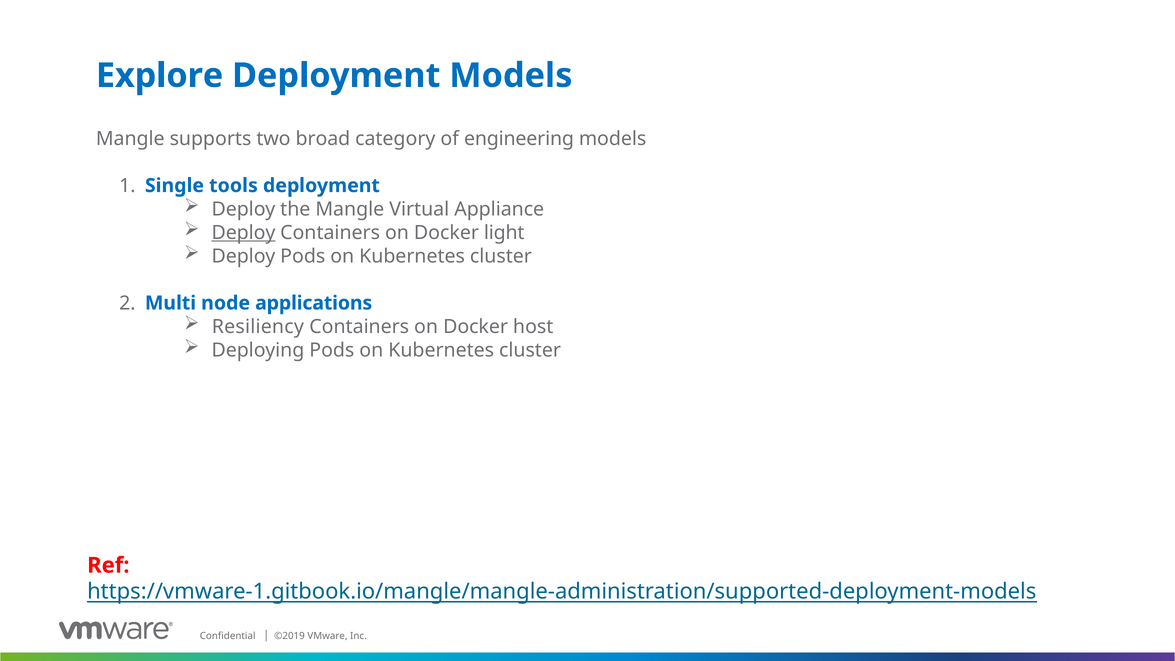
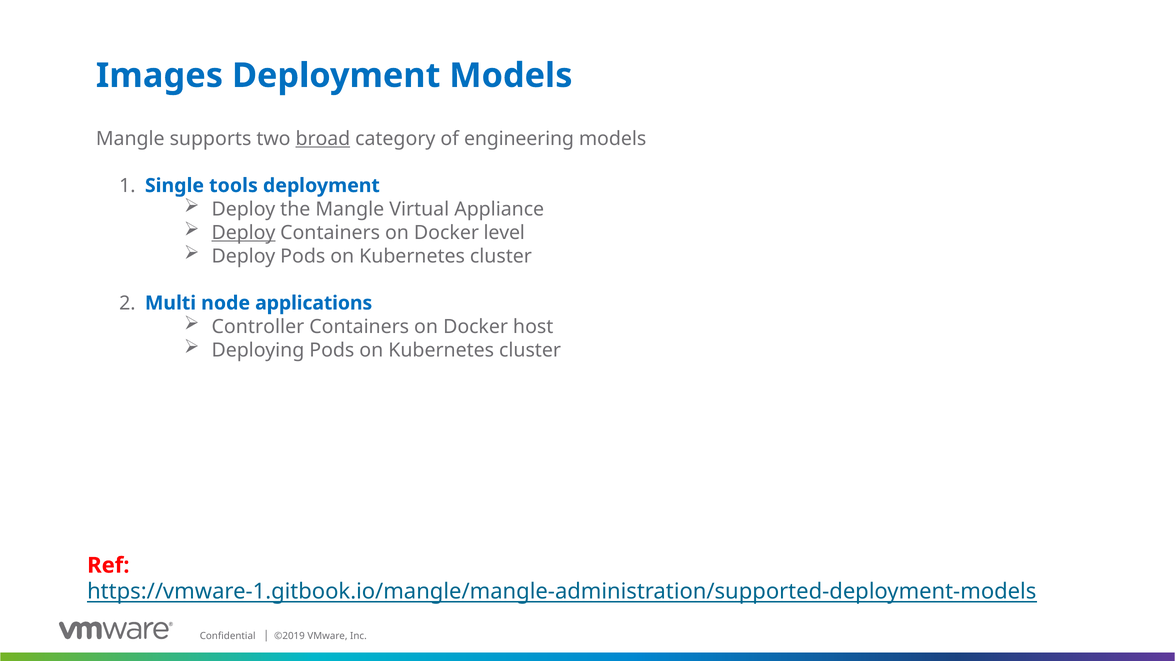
Explore: Explore -> Images (159, 76)
broad underline: none -> present (323, 139)
light: light -> level (504, 233)
Resiliency: Resiliency -> Controller (258, 327)
